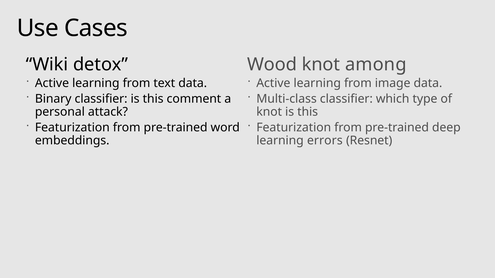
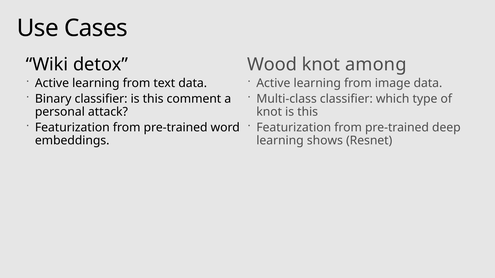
errors: errors -> shows (325, 141)
